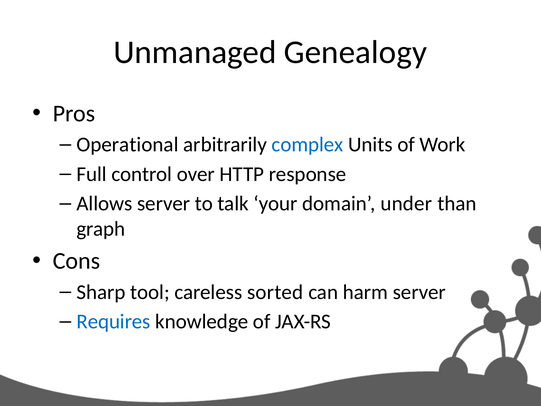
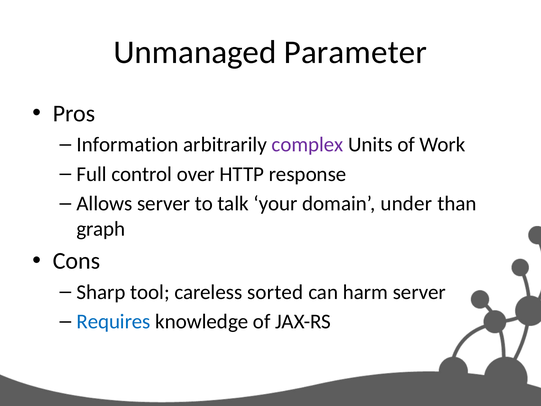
Genealogy: Genealogy -> Parameter (355, 52)
Operational: Operational -> Information (127, 145)
complex colour: blue -> purple (308, 145)
